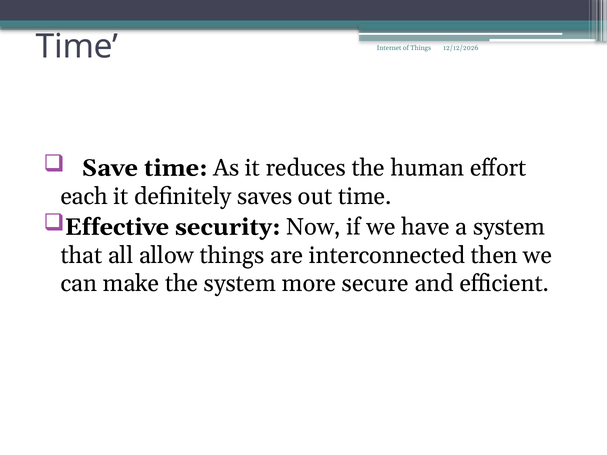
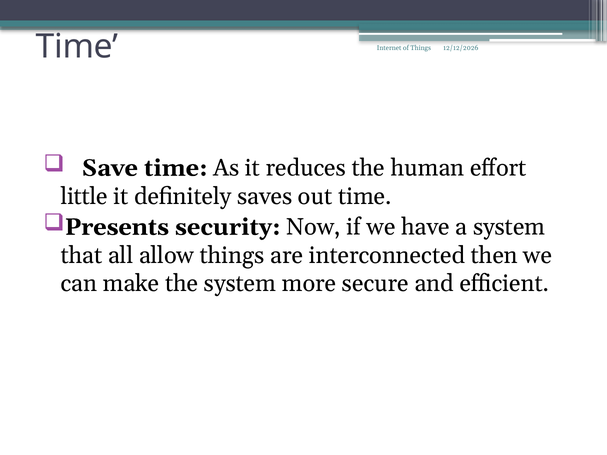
each: each -> little (84, 196)
Effective: Effective -> Presents (117, 227)
